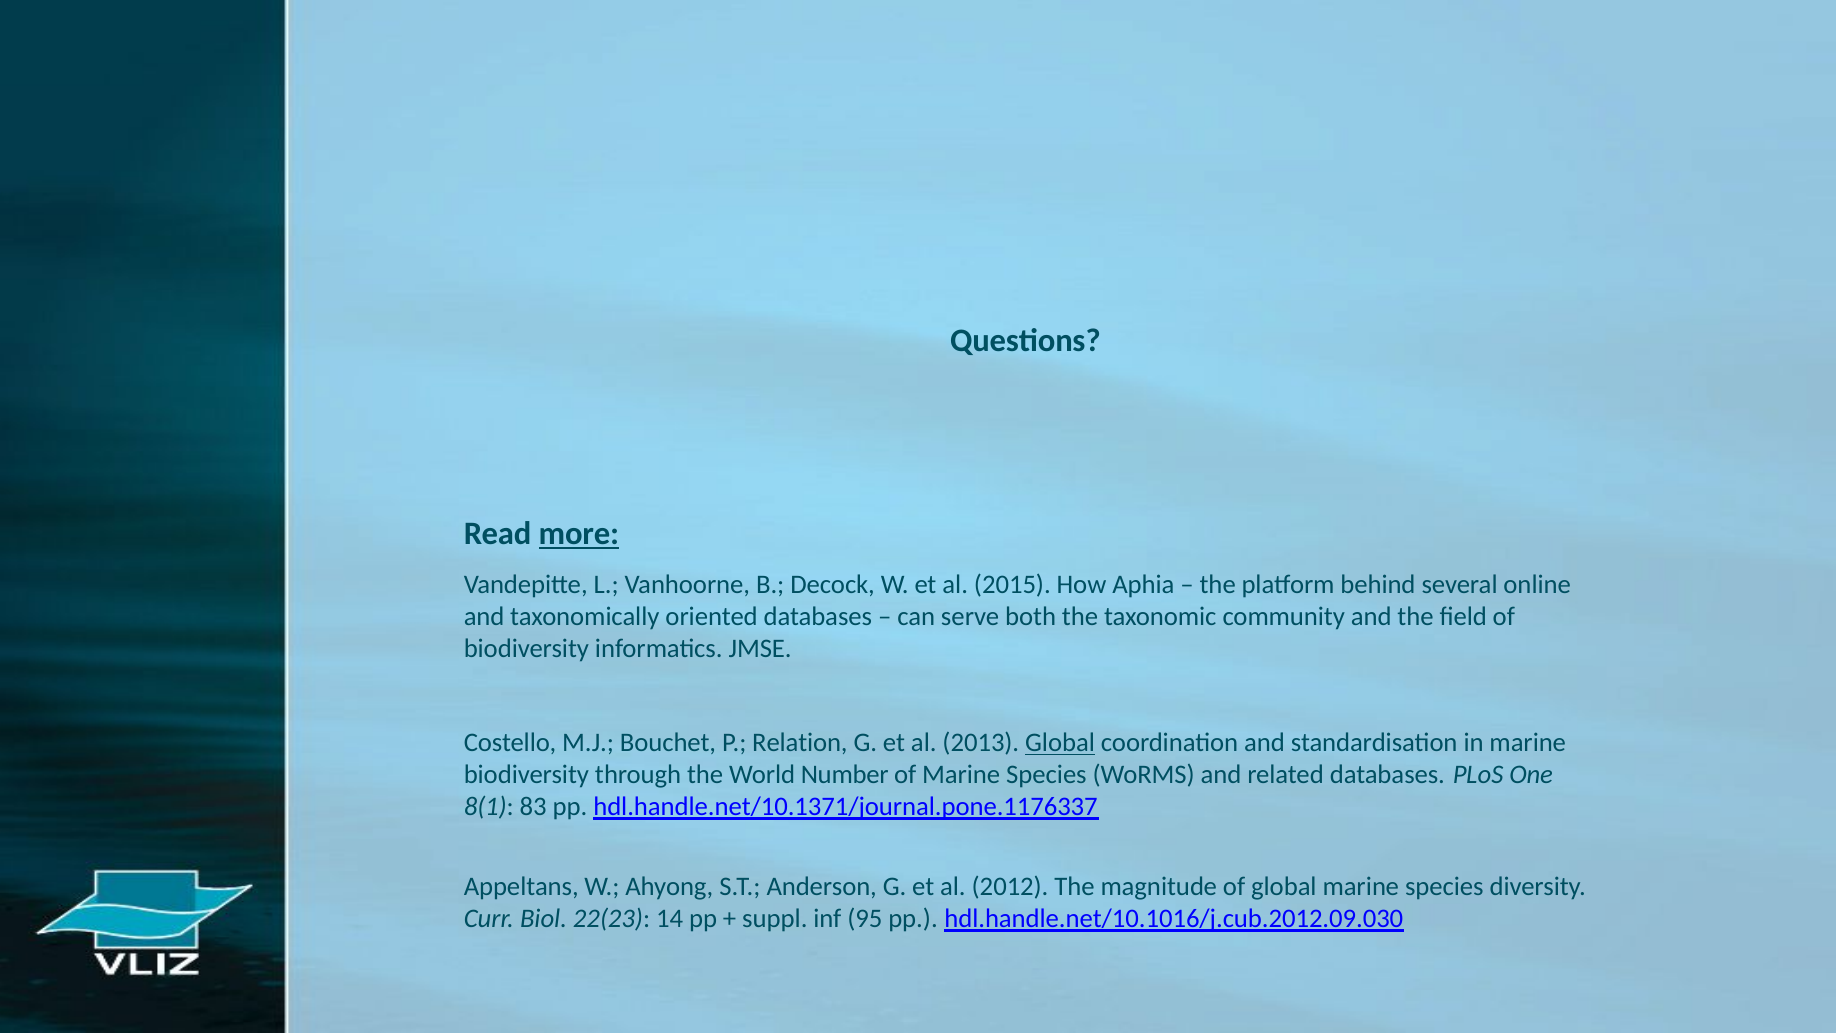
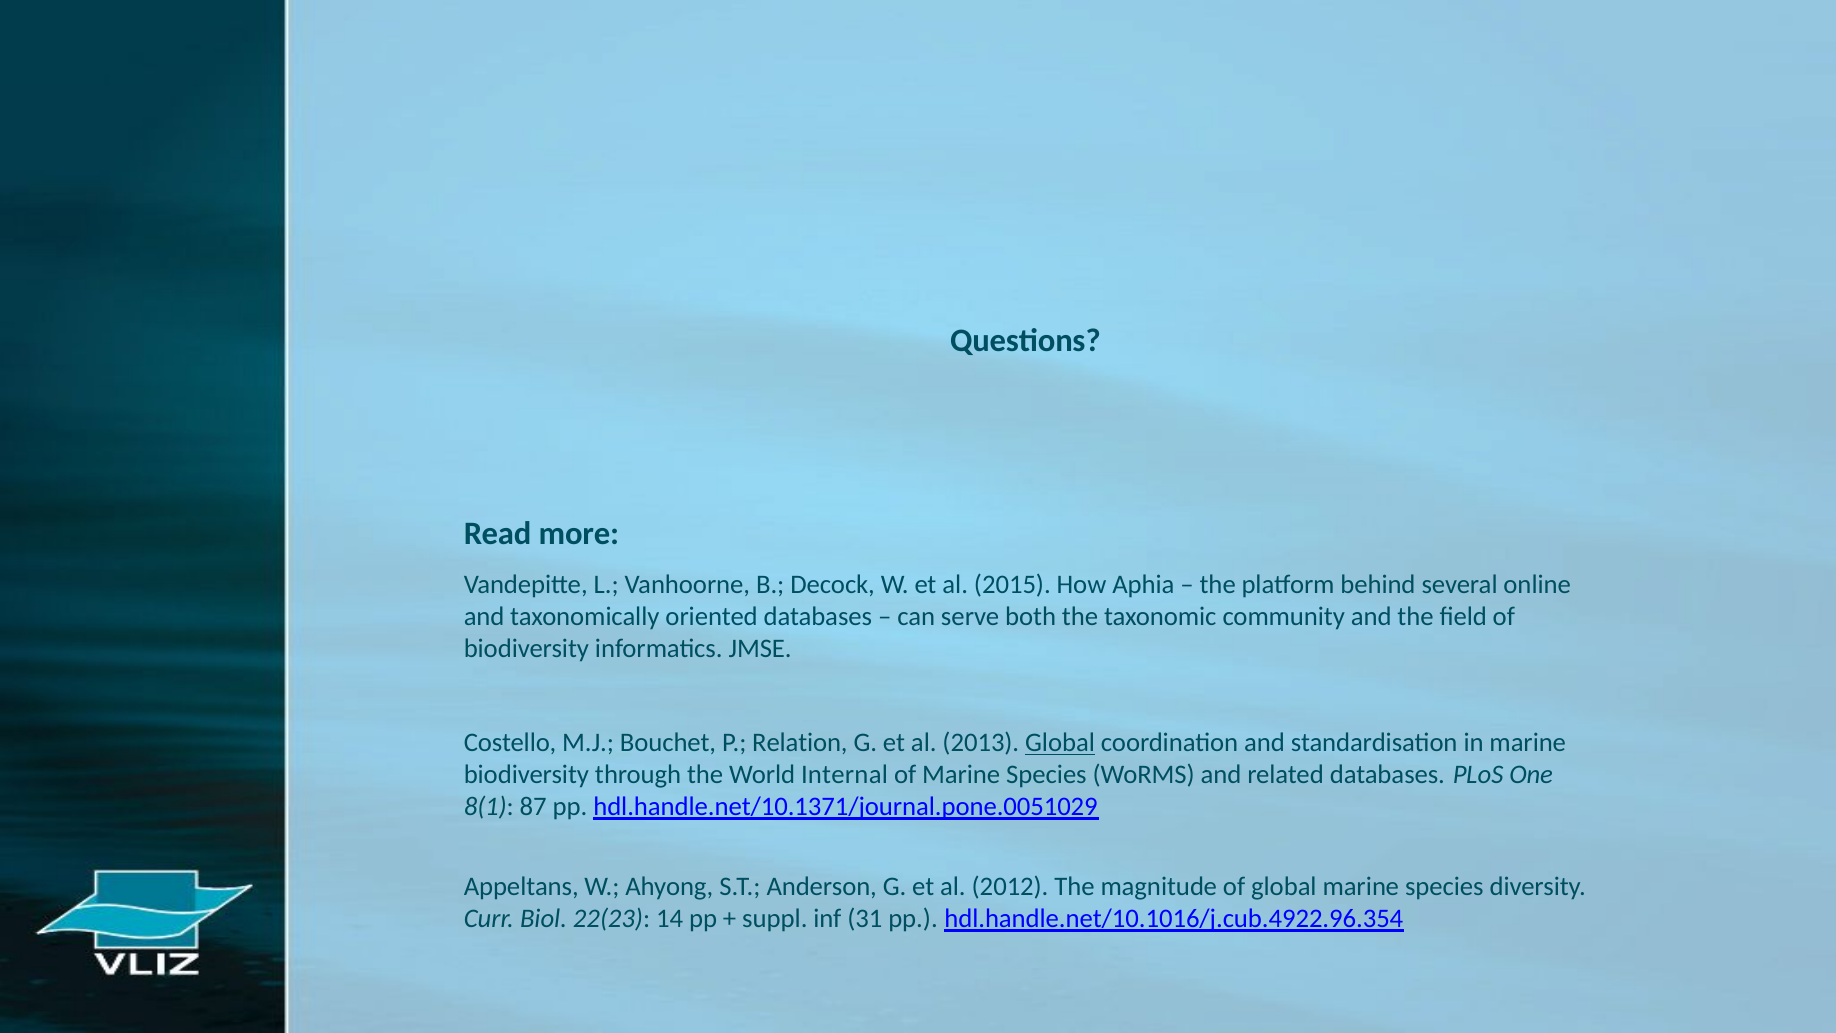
more underline: present -> none (579, 534)
Number: Number -> Internal (844, 775)
83: 83 -> 87 (533, 807)
hdl.handle.net/10.1371/journal.pone.1176337: hdl.handle.net/10.1371/journal.pone.1176337 -> hdl.handle.net/10.1371/journal.pone.0051029 (846, 807)
95: 95 -> 31 (865, 919)
hdl.handle.net/10.1016/j.cub.2012.09.030: hdl.handle.net/10.1016/j.cub.2012.09.030 -> hdl.handle.net/10.1016/j.cub.4922.96.354 (1174, 919)
